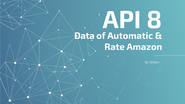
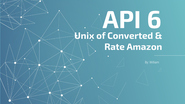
8: 8 -> 6 (154, 20)
Data: Data -> Unix (84, 36)
Automatic: Automatic -> Converted (130, 36)
